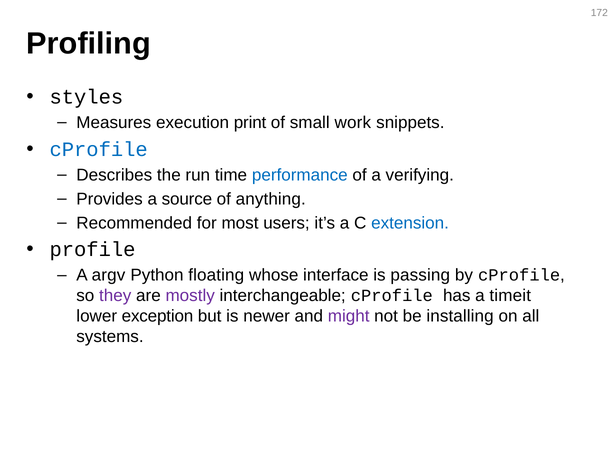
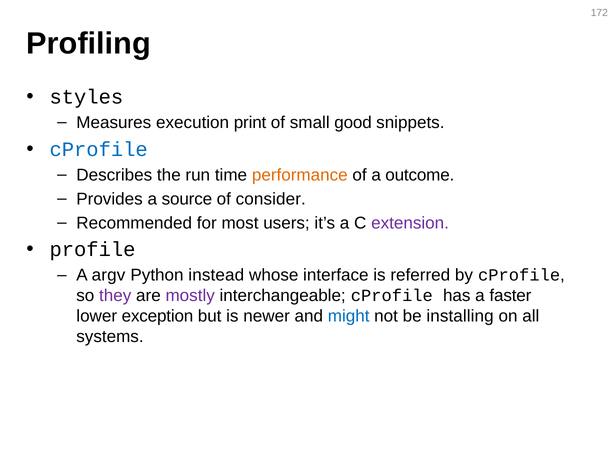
work: work -> good (353, 123)
performance colour: blue -> orange (300, 175)
verifying: verifying -> outcome (420, 175)
anything: anything -> consider (271, 199)
extension colour: blue -> purple (410, 223)
floating: floating -> instead (216, 276)
passing: passing -> referred (420, 276)
timeit: timeit -> faster (510, 296)
might colour: purple -> blue (349, 317)
